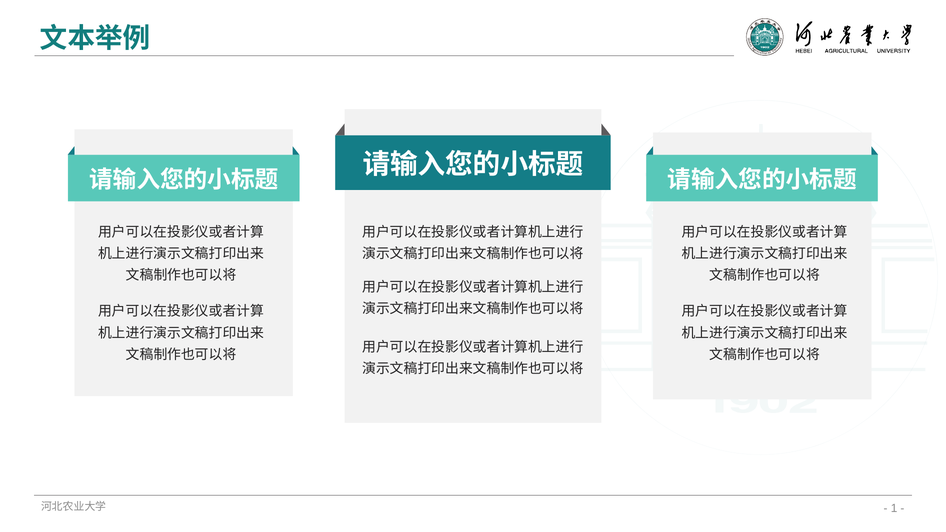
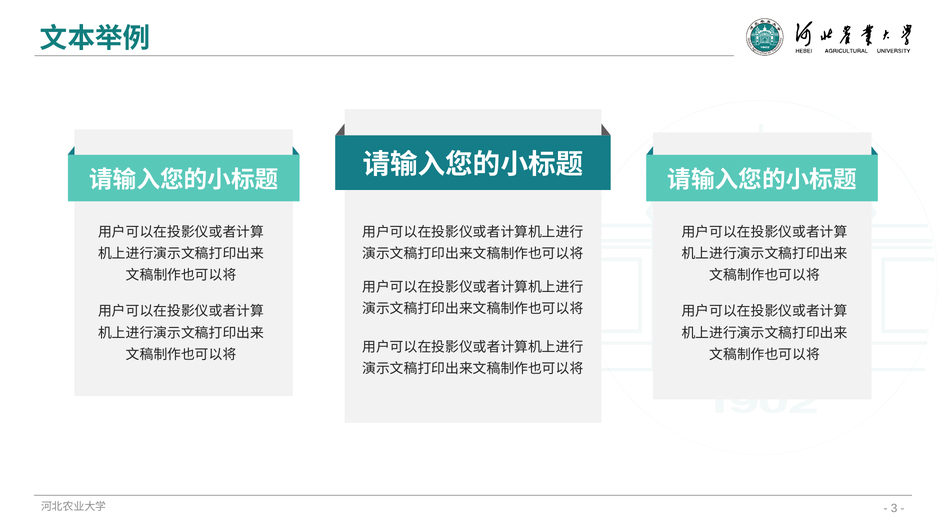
1: 1 -> 3 (894, 508)
